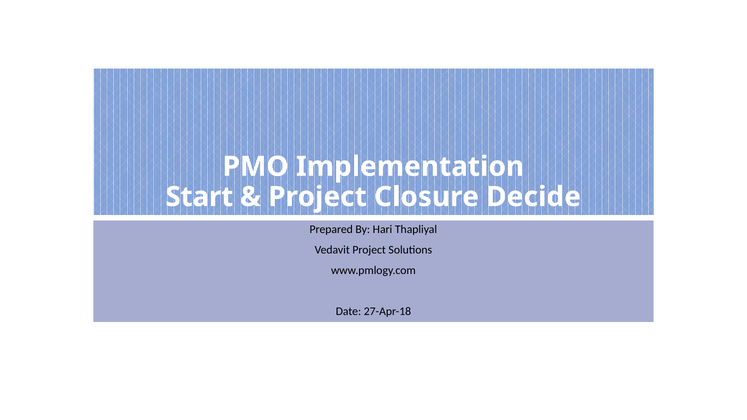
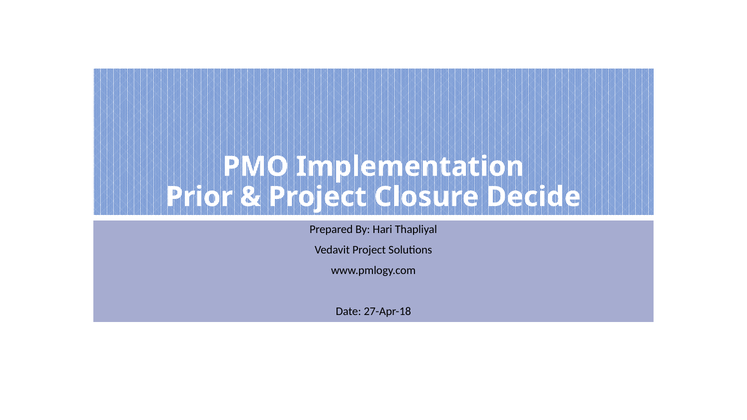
Start: Start -> Prior (199, 197)
